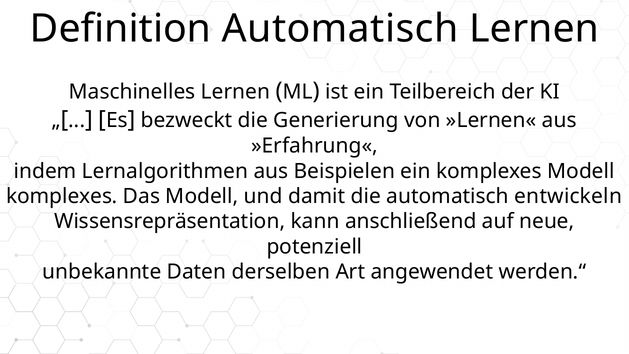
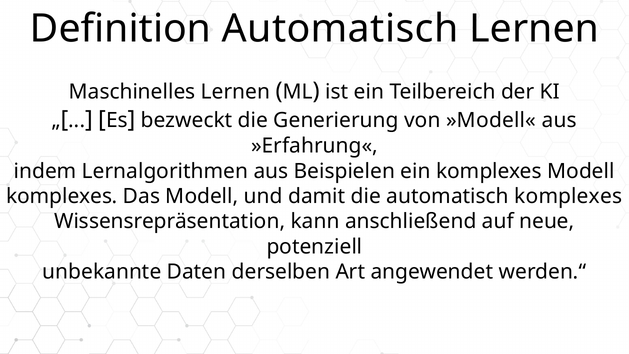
»Lernen«: »Lernen« -> »Modell« (491, 120)
automatisch entwickeln: entwickeln -> komplexes (568, 196)
